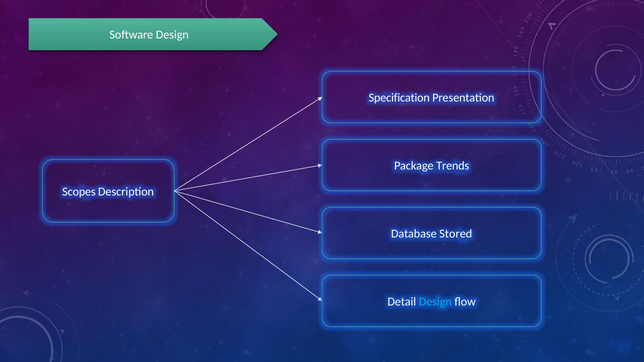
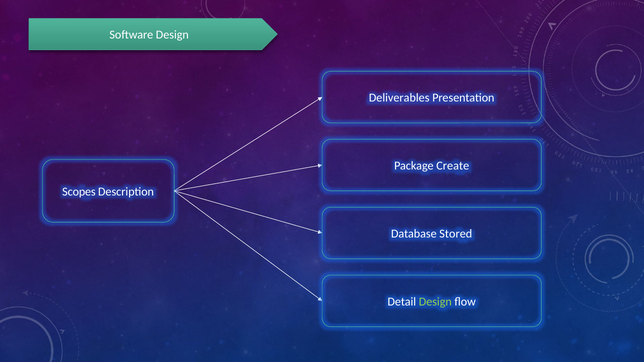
Specification: Specification -> Deliverables (399, 98)
Trends: Trends -> Create (453, 166)
Design colour: light blue -> light green (435, 302)
